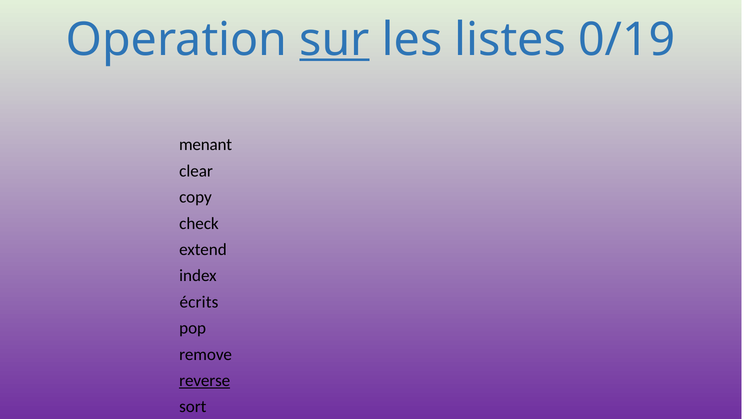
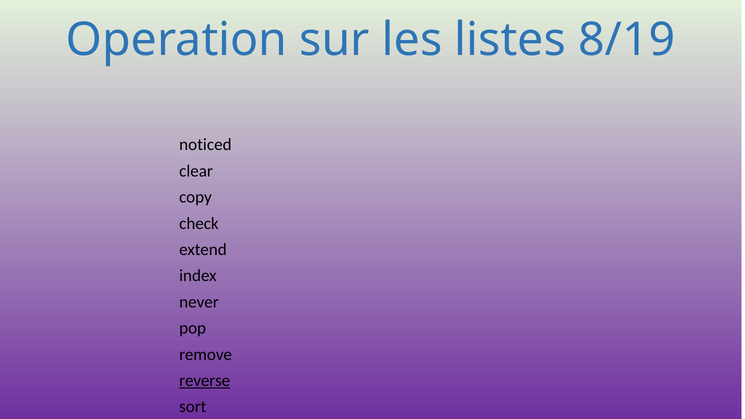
sur underline: present -> none (335, 40)
0/19: 0/19 -> 8/19 (627, 40)
menant: menant -> noticed (205, 145)
écrits: écrits -> never (199, 302)
